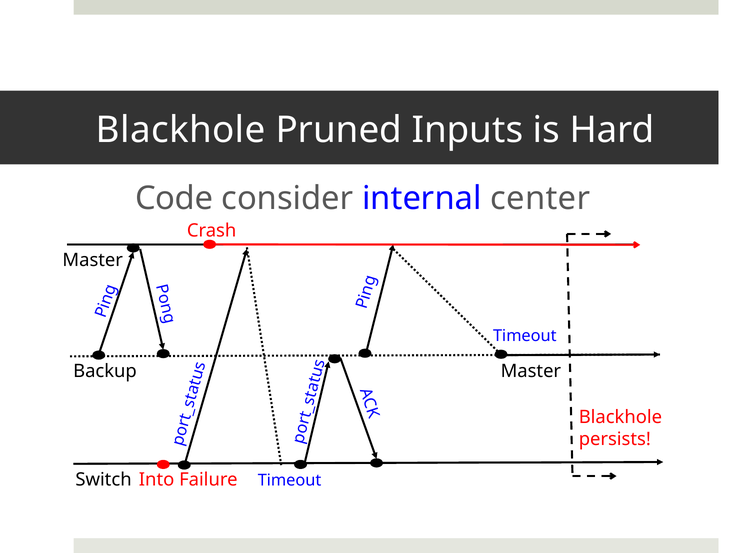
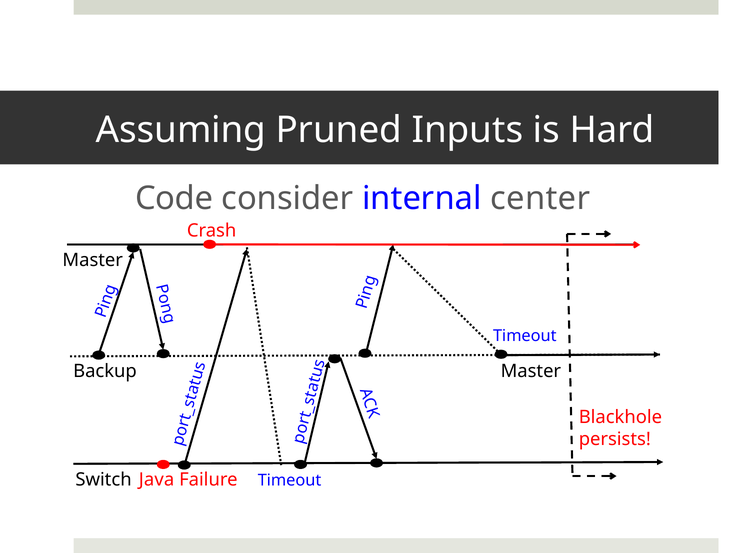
Blackhole: Blackhole -> Assuming (181, 130)
Into: Into -> Java (157, 480)
